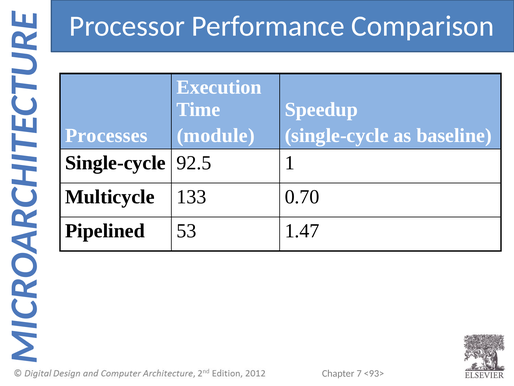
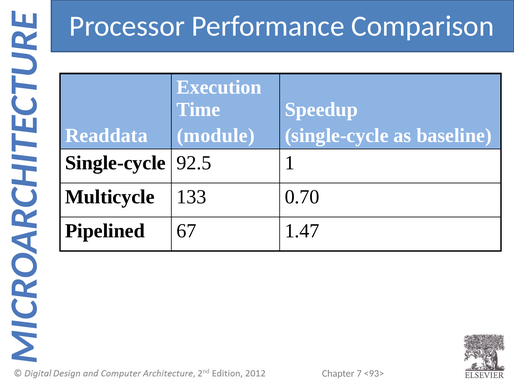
Processes: Processes -> Readdata (106, 135)
53: 53 -> 67 (186, 230)
